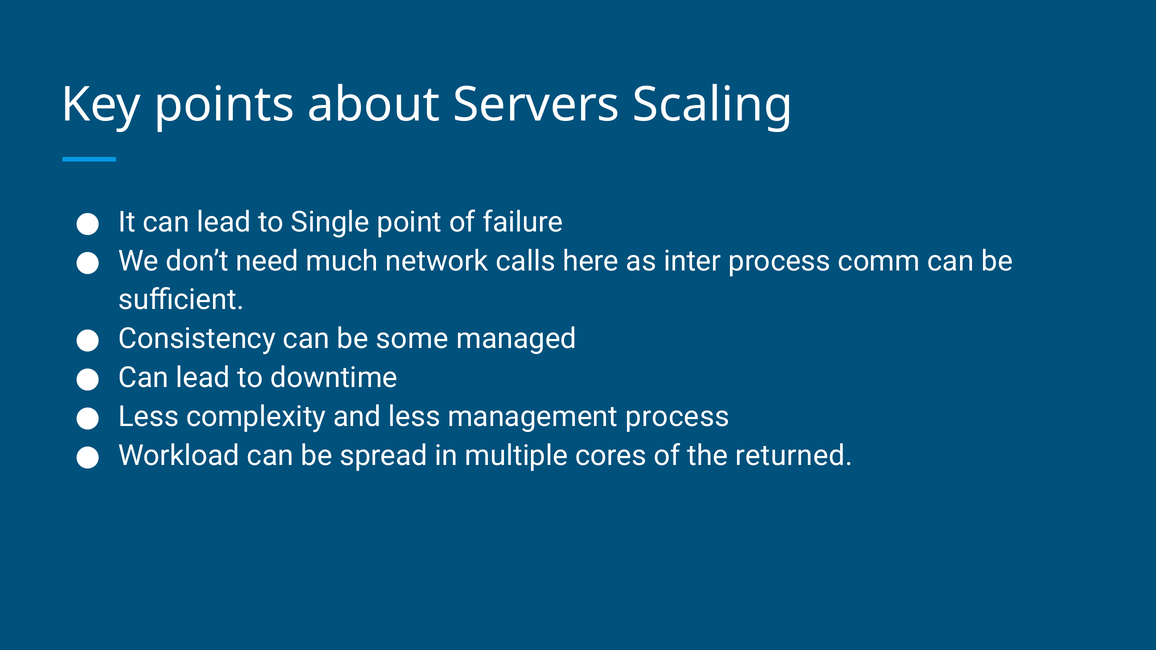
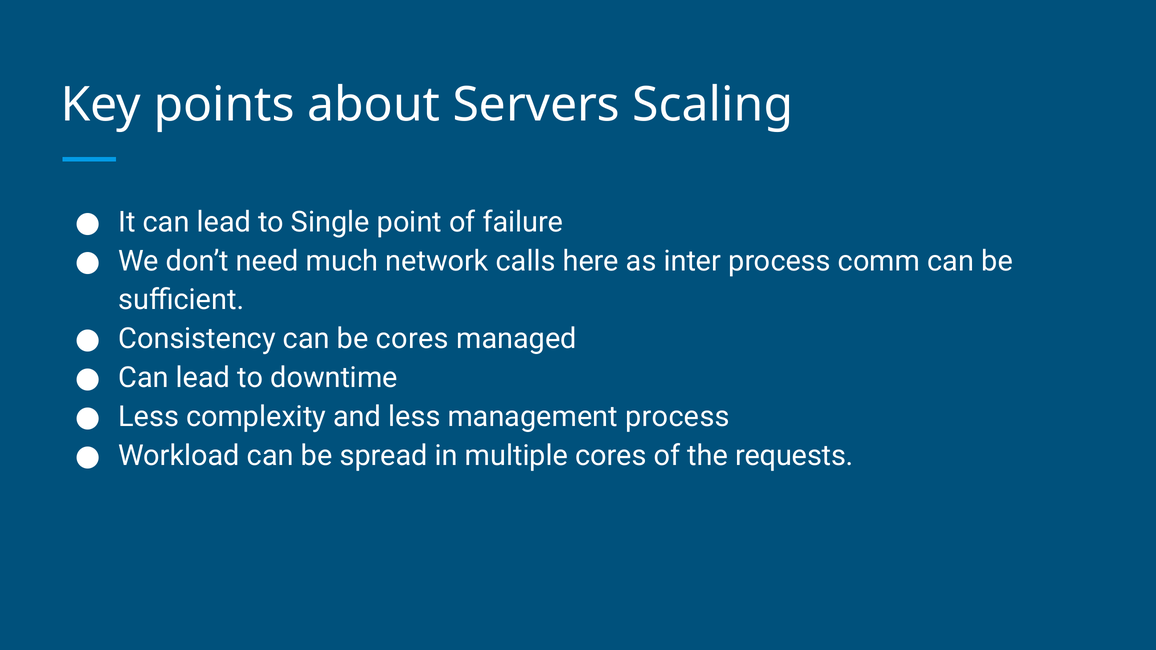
be some: some -> cores (412, 339)
returned: returned -> requests (794, 456)
